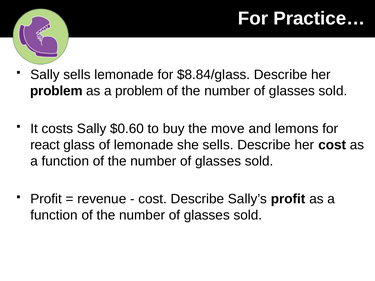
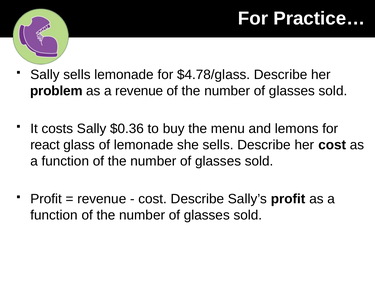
$8.84/glass: $8.84/glass -> $4.78/glass (214, 75)
a problem: problem -> revenue (139, 91)
$0.60: $0.60 -> $0.36 (127, 129)
move: move -> menu (228, 129)
